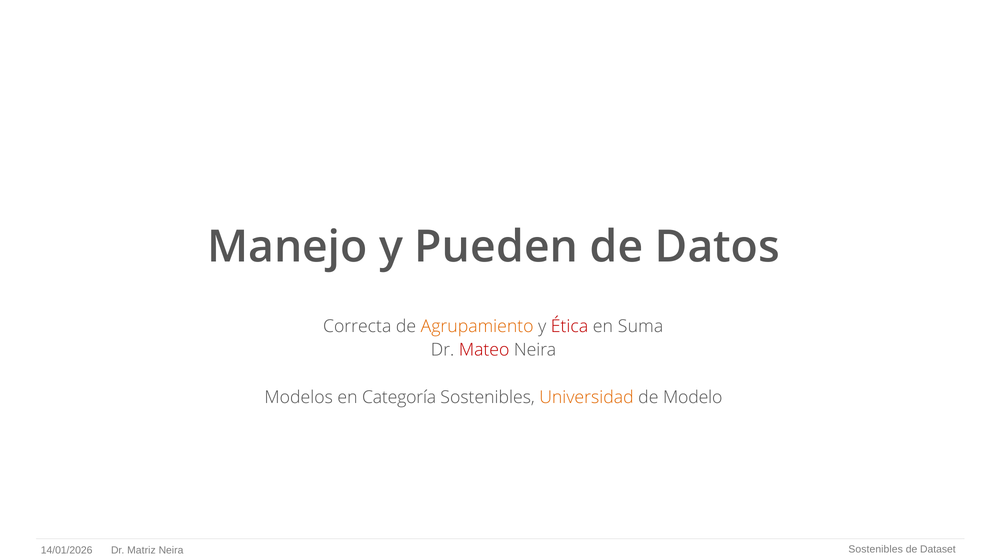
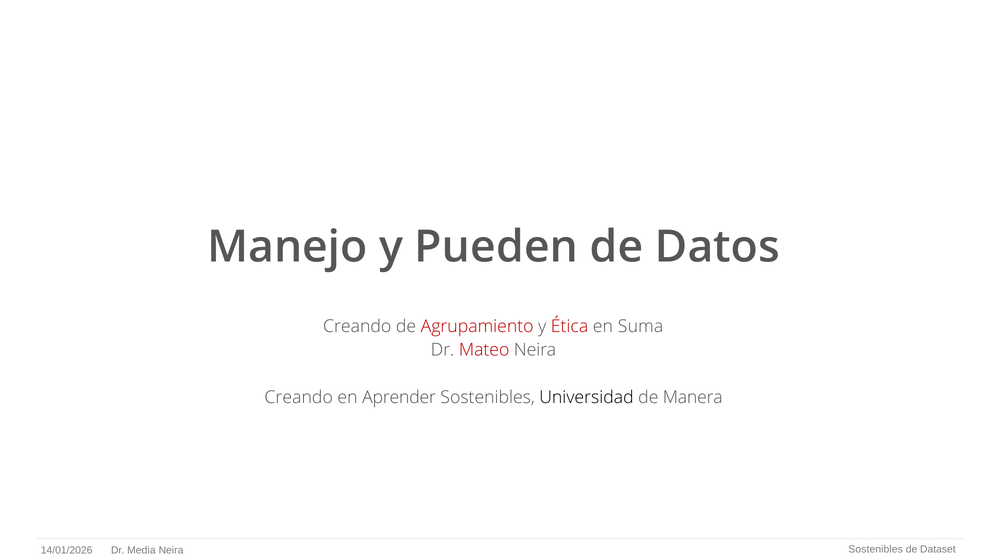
Correcta: Correcta -> Creando (357, 326)
Agrupamiento colour: orange -> red (477, 326)
Modelos: Modelos -> Creando (299, 397)
Categoría: Categoría -> Aprender (399, 397)
Universidad colour: orange -> black (586, 397)
Modelo: Modelo -> Manera (693, 397)
Matriz: Matriz -> Media (141, 550)
